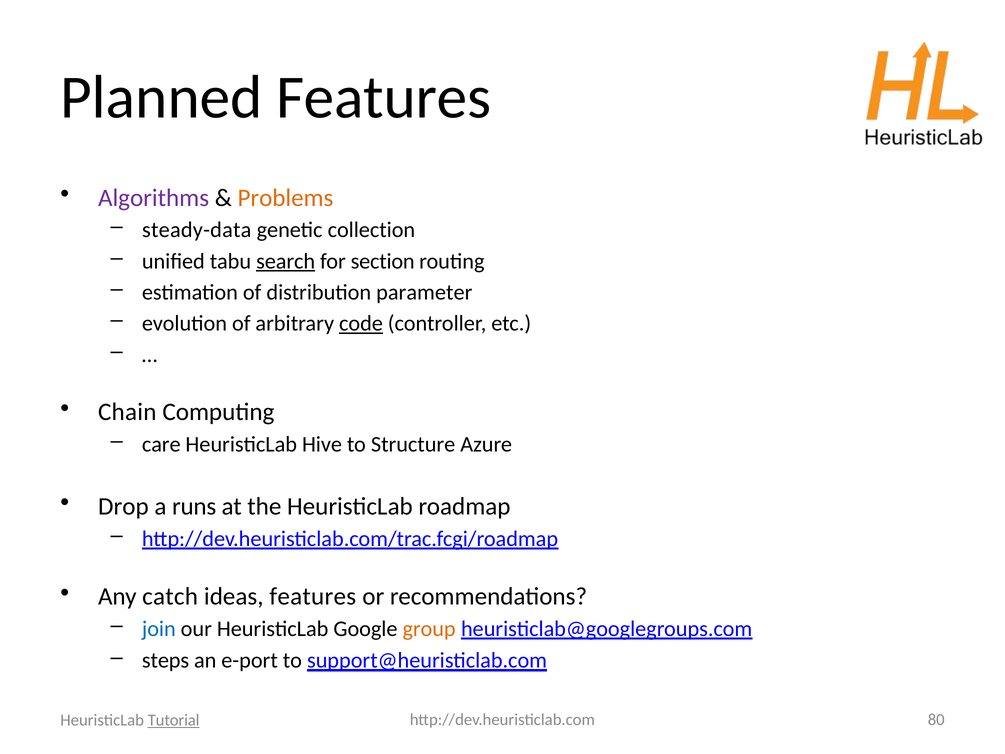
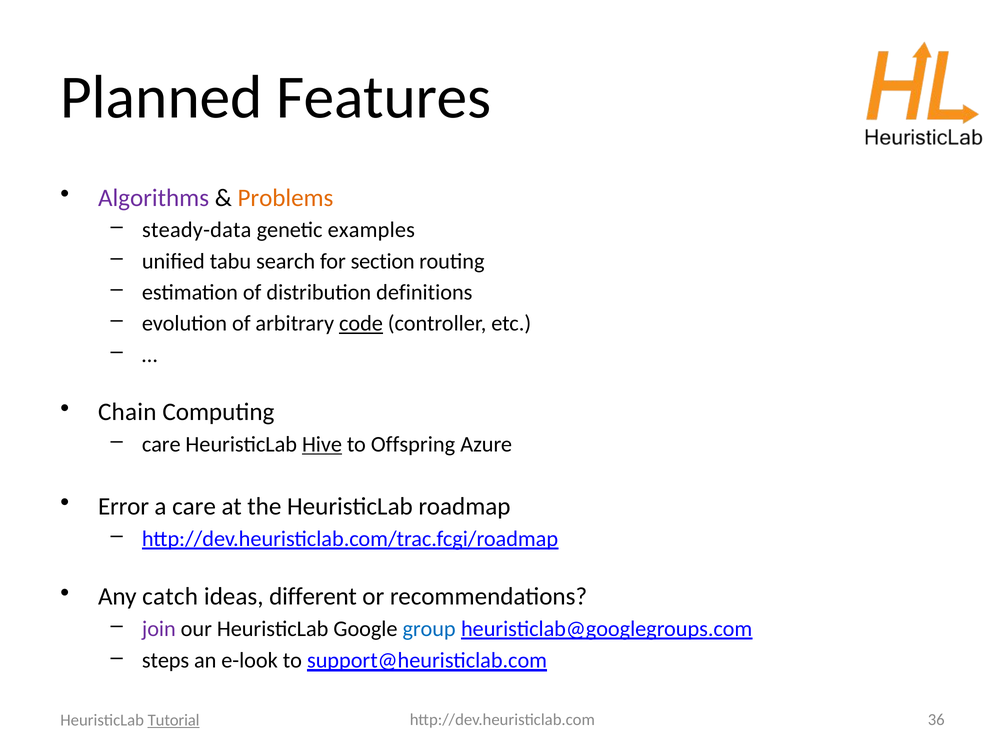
collection: collection -> examples (371, 230)
search underline: present -> none (286, 261)
parameter: parameter -> definitions (424, 292)
Hive underline: none -> present (322, 444)
Structure: Structure -> Offspring (413, 444)
Drop: Drop -> Error (124, 506)
a runs: runs -> care (194, 506)
ideas features: features -> different (313, 596)
join colour: blue -> purple (159, 629)
group colour: orange -> blue (429, 629)
e-port: e-port -> e-look (250, 660)
80: 80 -> 36 (936, 720)
